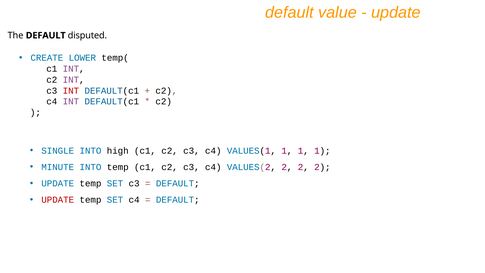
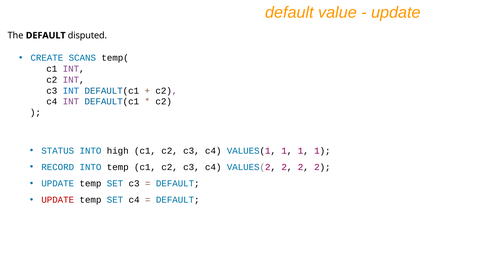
LOWER: LOWER -> SCANS (82, 58)
INT colour: red -> blue (71, 91)
SINGLE: SINGLE -> STATUS (58, 151)
MINUTE: MINUTE -> RECORD (58, 167)
